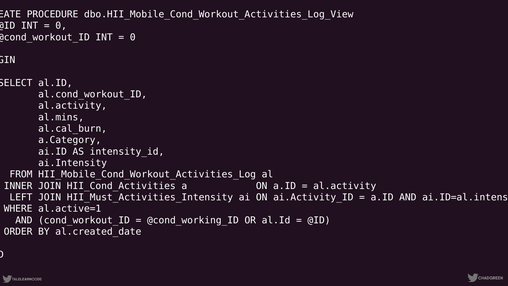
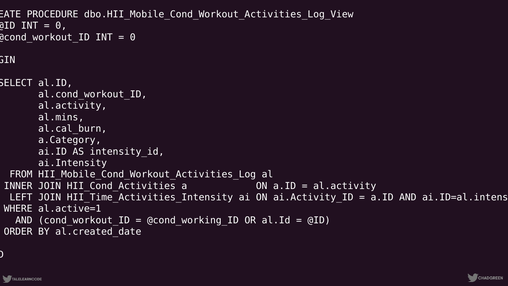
HII_Must_Activities_Intensity: HII_Must_Activities_Intensity -> HII_Time_Activities_Intensity (150, 197)
